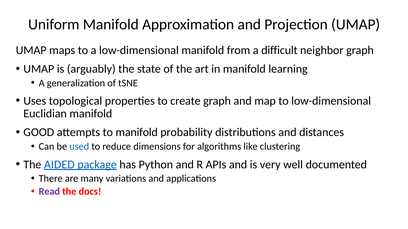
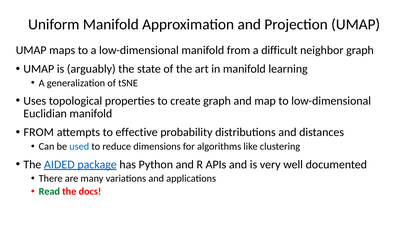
GOOD: GOOD -> FROM (39, 133)
to manifold: manifold -> effective (137, 133)
Read colour: purple -> green (49, 192)
